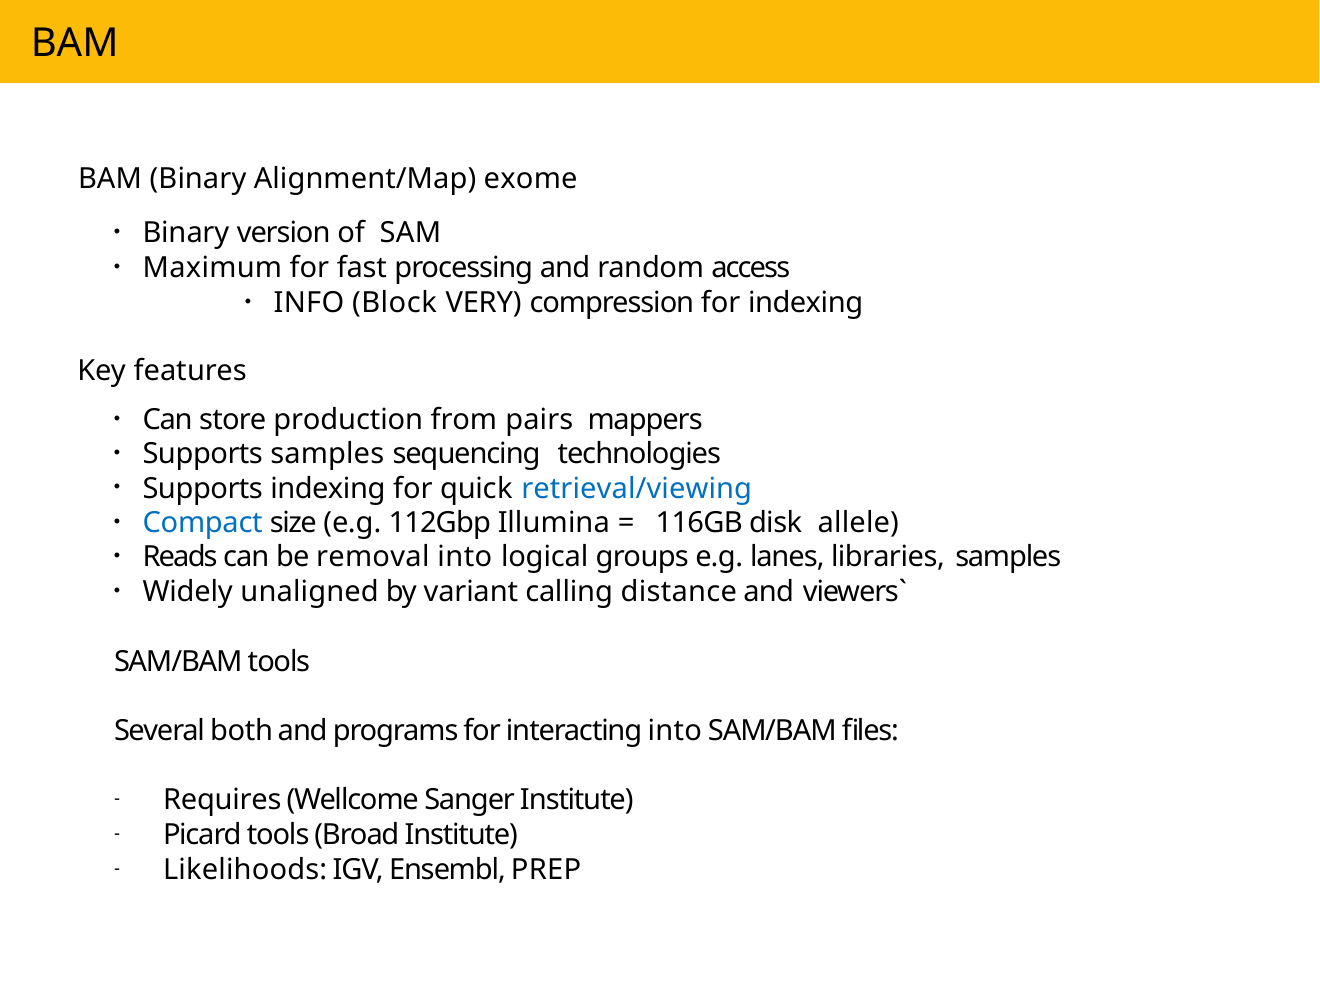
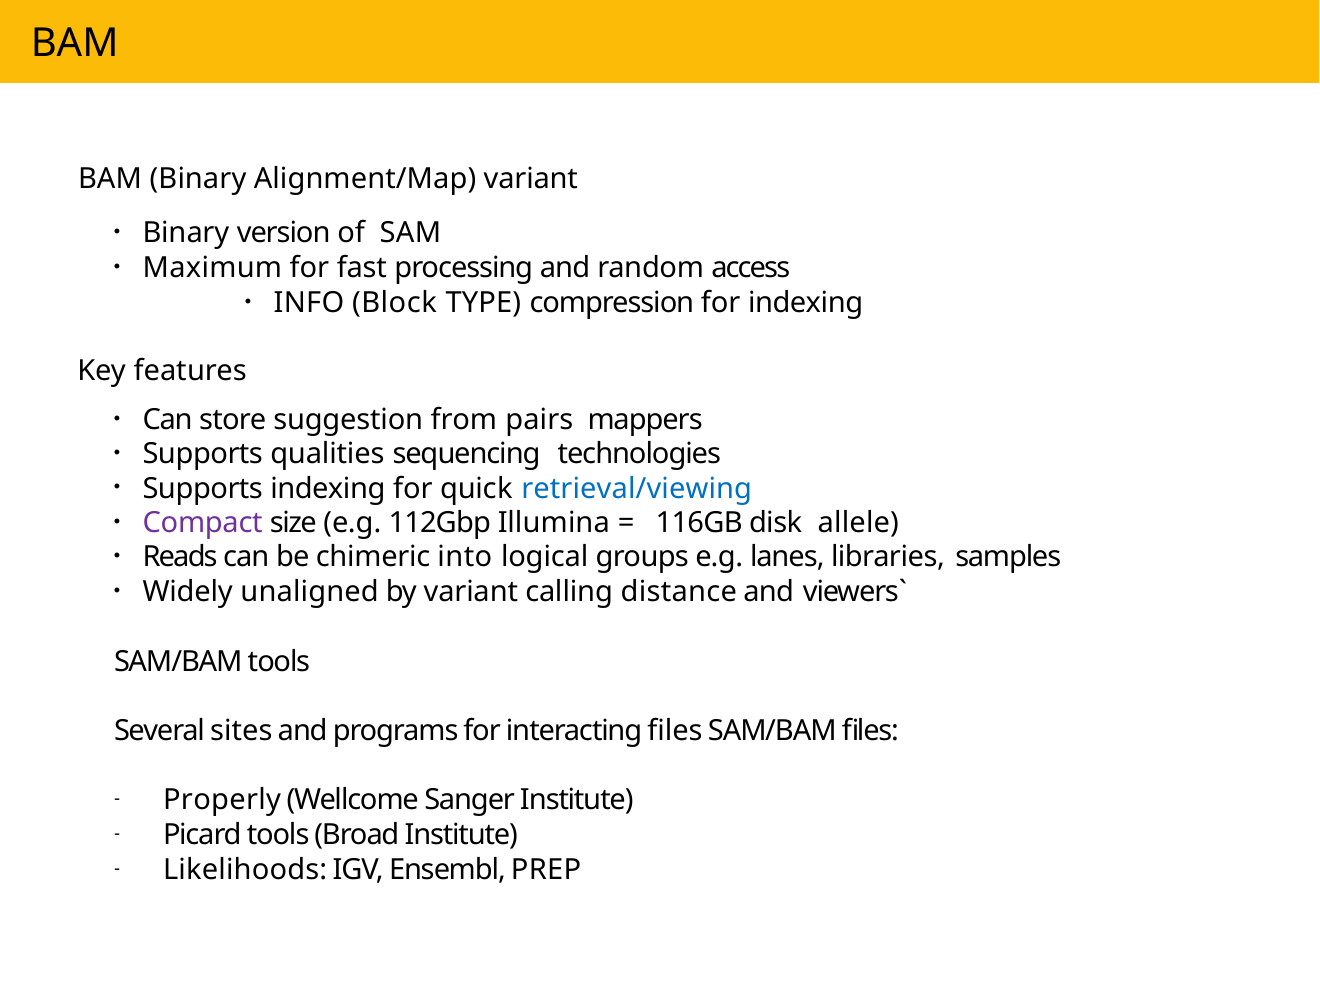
Alignment/Map exome: exome -> variant (531, 179)
VERY: VERY -> TYPE (483, 303)
production: production -> suggestion (348, 420)
Supports samples: samples -> qualities (327, 454)
Compact colour: blue -> purple (203, 523)
removal: removal -> chimeric (373, 557)
both: both -> sites (241, 731)
interacting into: into -> files (675, 731)
Requires: Requires -> Properly (222, 800)
